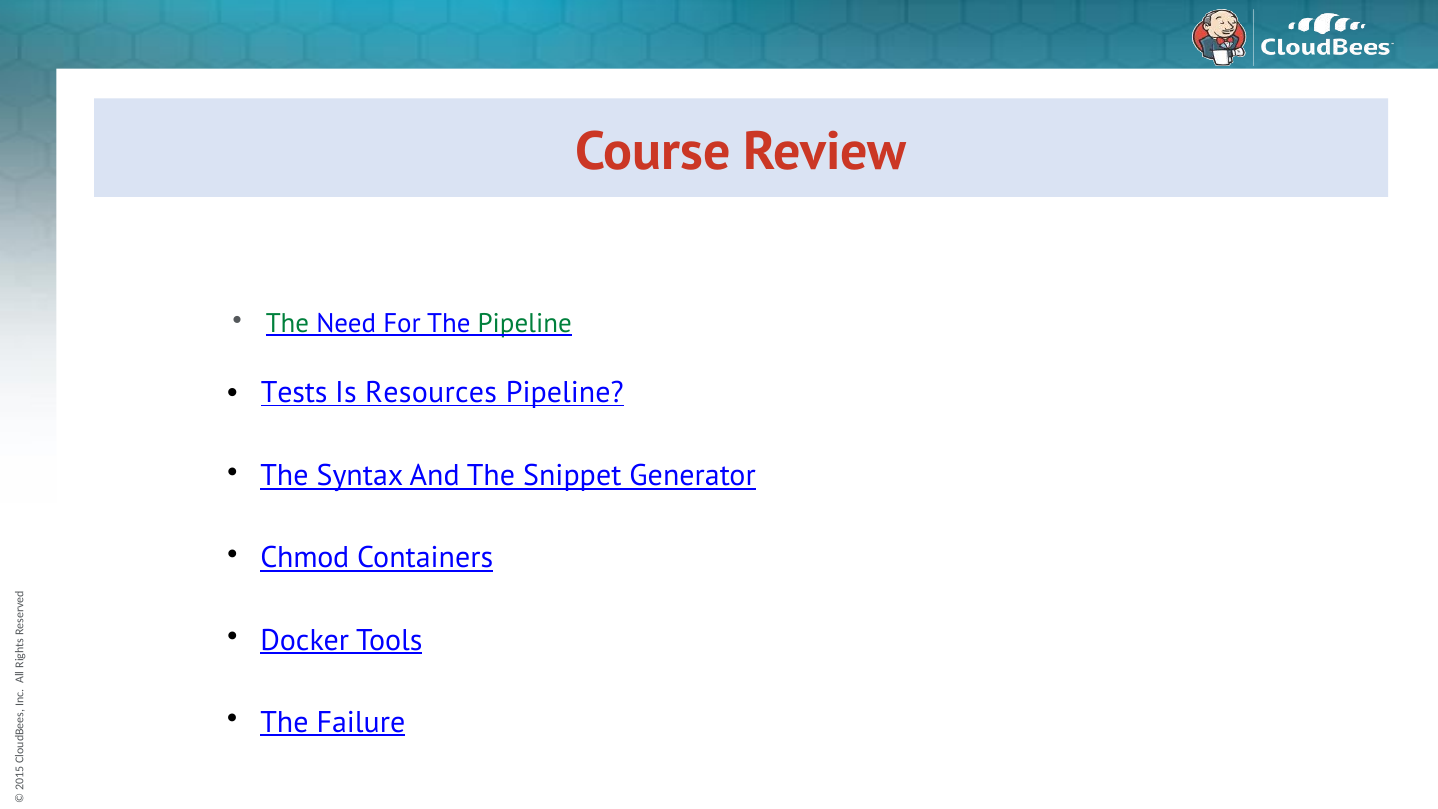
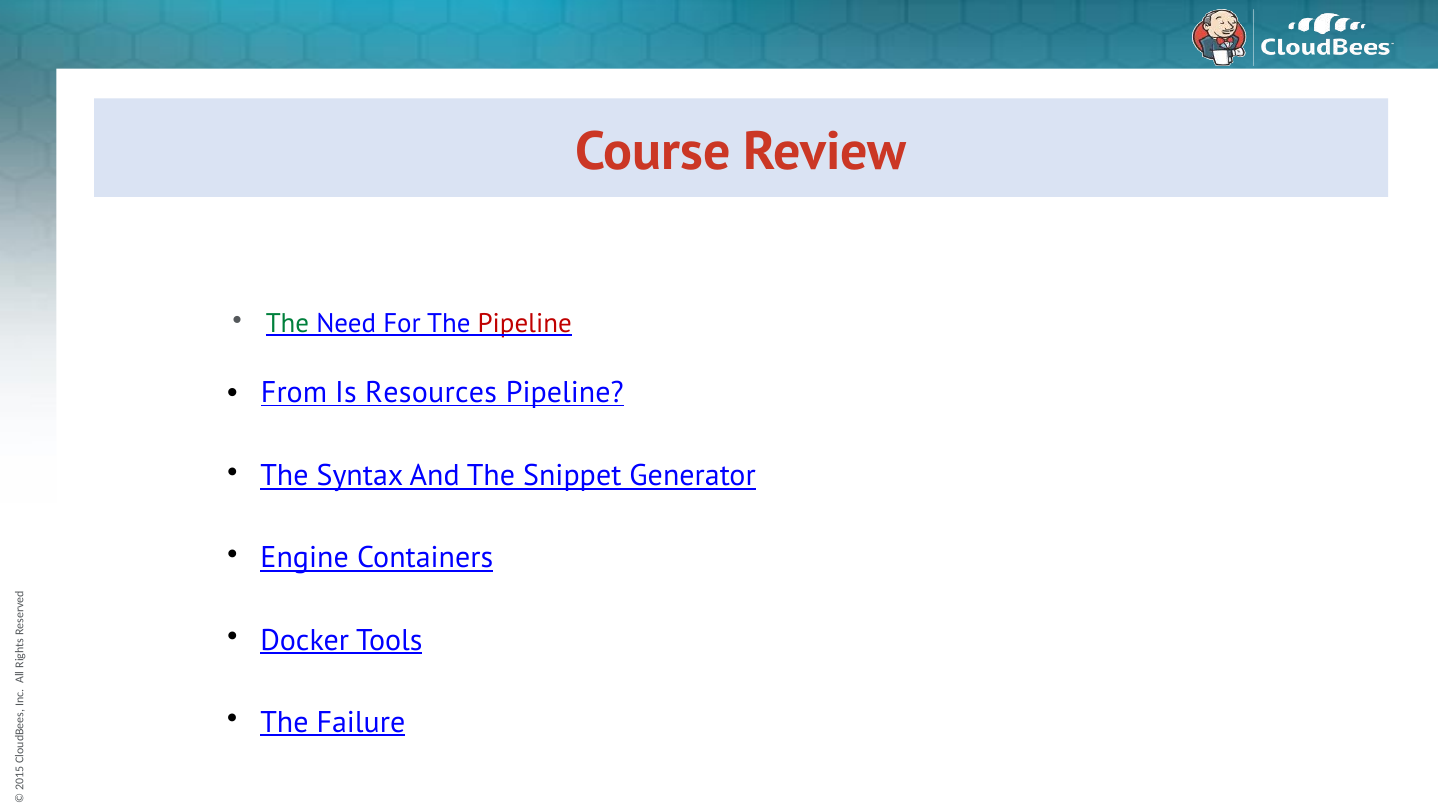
Pipeline colour: green -> red (525, 323)
Tests: Tests -> From (294, 392)
Chmod: Chmod -> Engine (305, 558)
